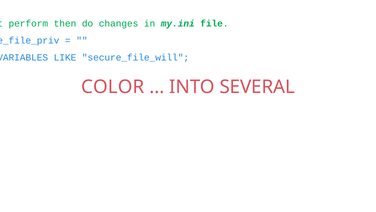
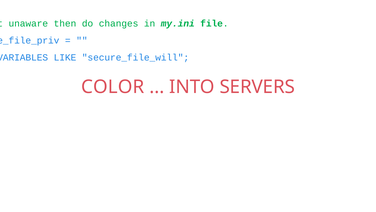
perform: perform -> unaware (28, 24)
SEVERAL: SEVERAL -> SERVERS (257, 87)
